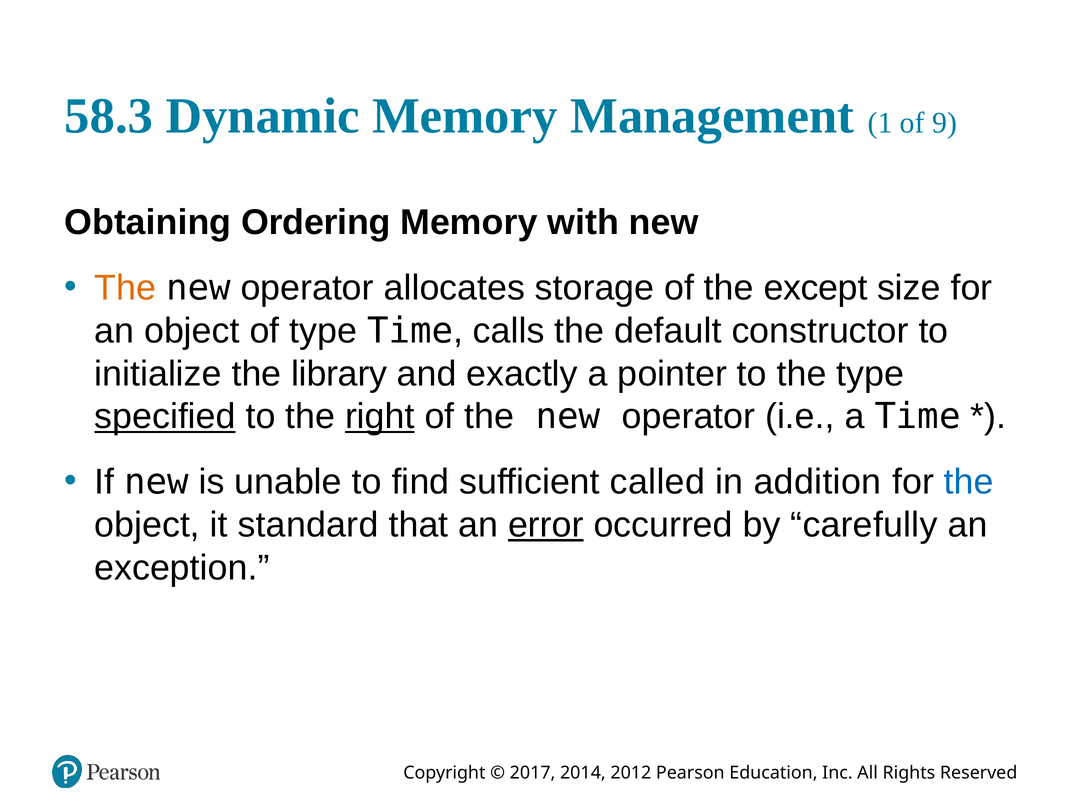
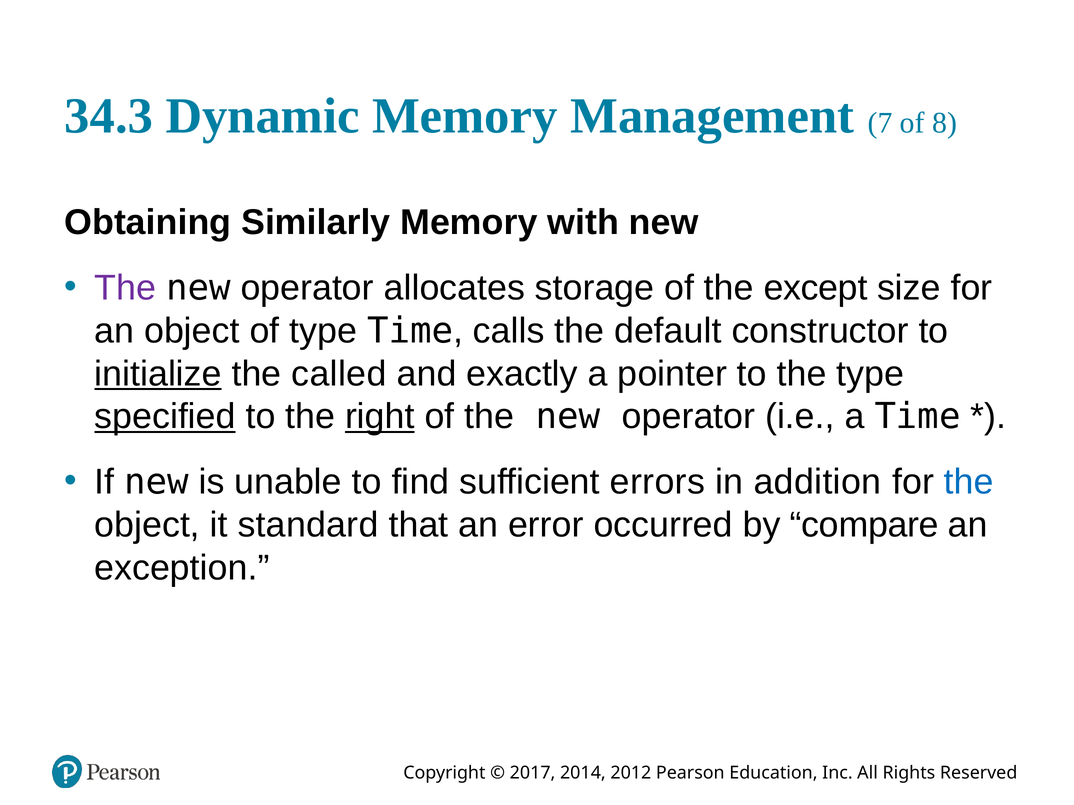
58.3: 58.3 -> 34.3 (109, 116)
1: 1 -> 7 (880, 123)
9: 9 -> 8 (945, 123)
Ordering: Ordering -> Similarly (316, 223)
The colour: orange -> purple (125, 288)
initialize underline: none -> present (158, 374)
library: library -> called (339, 374)
called: called -> errors (657, 482)
error underline: present -> none (546, 525)
carefully: carefully -> compare (864, 525)
